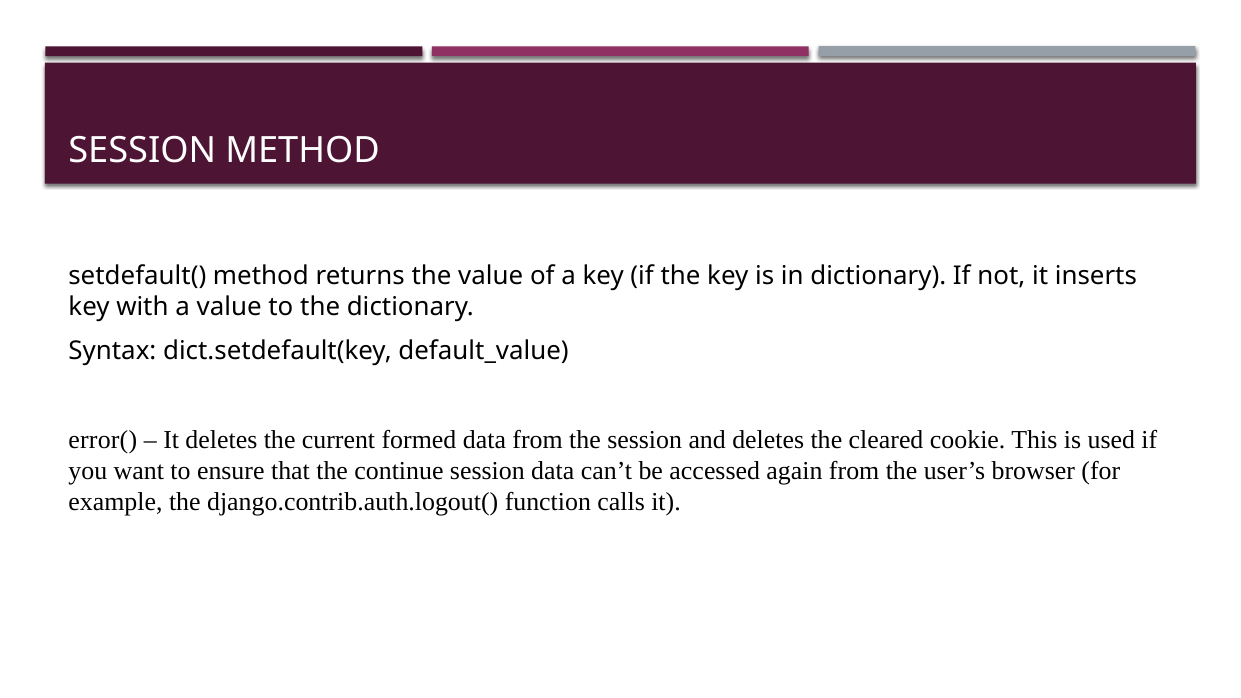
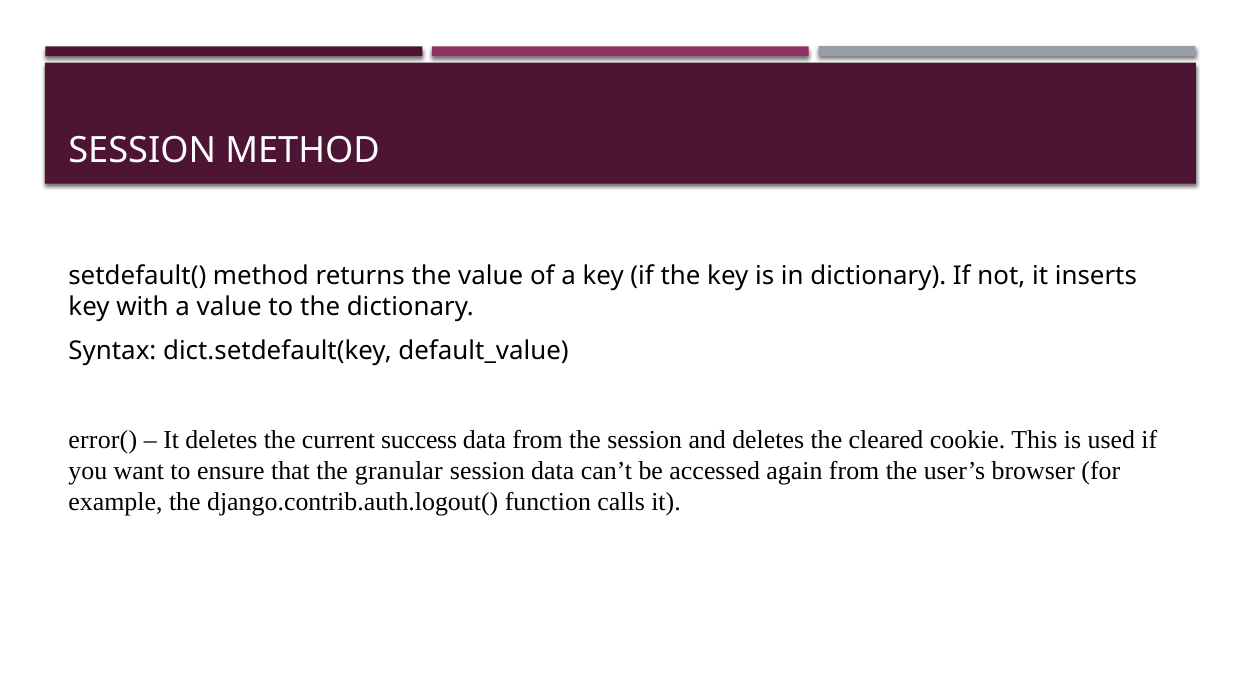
formed: formed -> success (419, 440)
continue: continue -> granular (399, 471)
